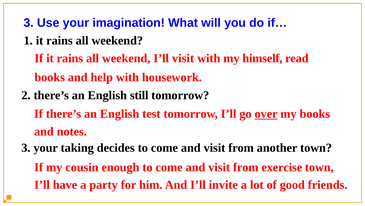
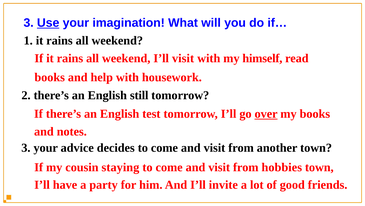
Use underline: none -> present (48, 23)
taking: taking -> advice (77, 147)
enough: enough -> staying (120, 167)
exercise: exercise -> hobbies (282, 167)
